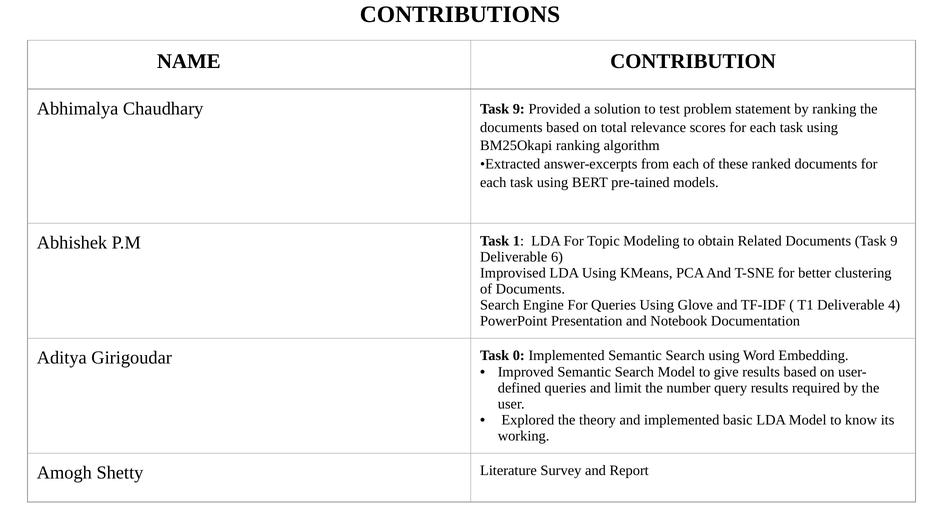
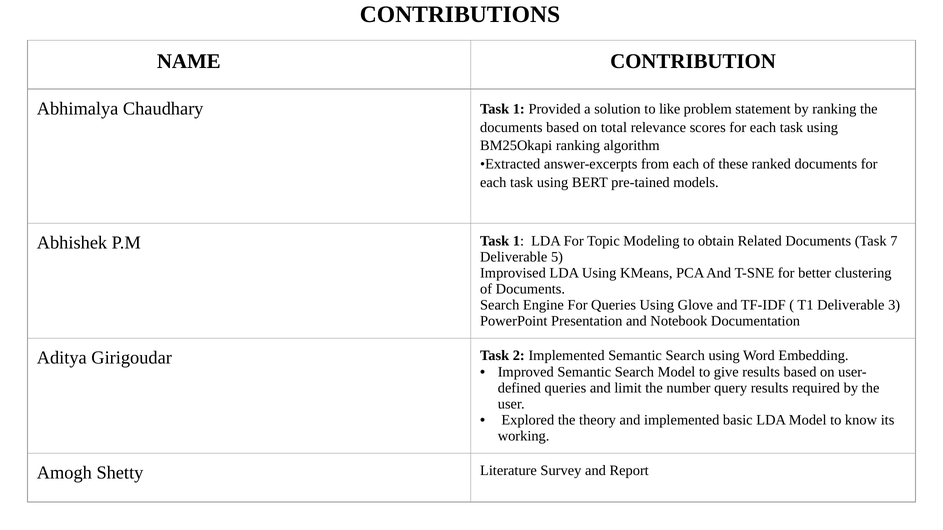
Chaudhary Task 9: 9 -> 1 (519, 109)
test: test -> like (670, 109)
Documents Task 9: 9 -> 7 (894, 241)
6: 6 -> 5 (557, 257)
4: 4 -> 3 (894, 305)
0: 0 -> 2 (519, 356)
